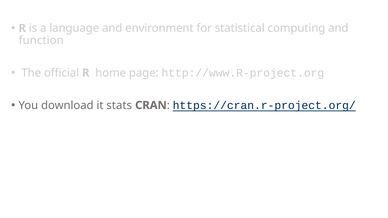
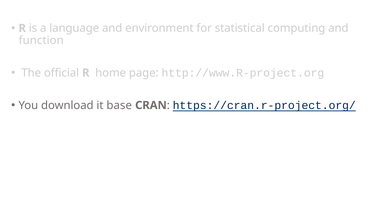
stats: stats -> base (119, 105)
